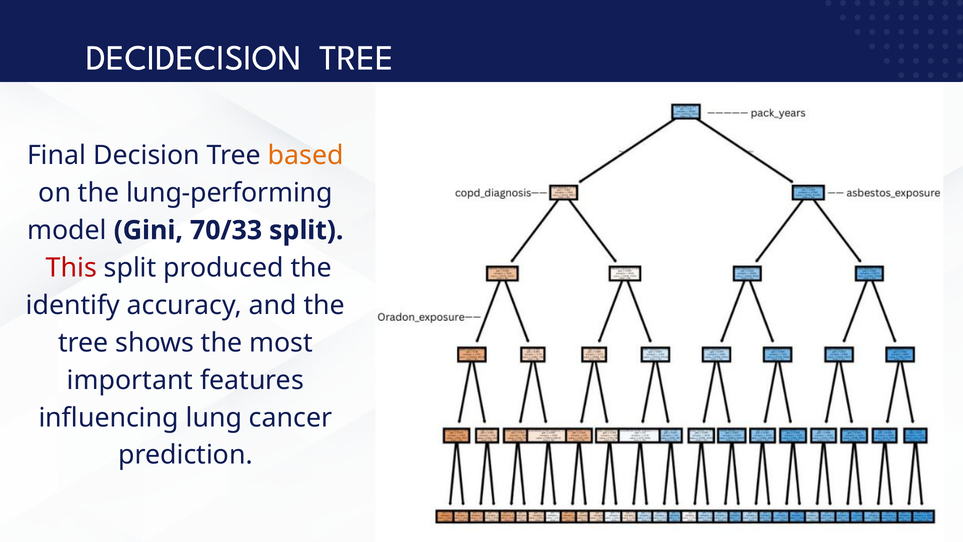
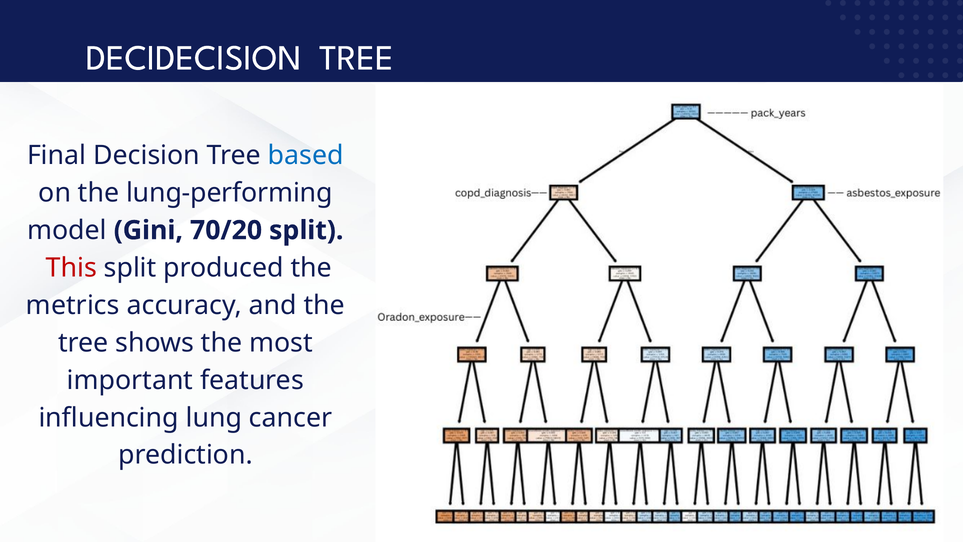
based colour: orange -> blue (306, 155)
70/33: 70/33 -> 70/20 (226, 230)
identify: identify -> metrics (73, 305)
